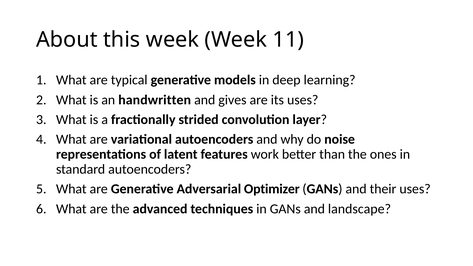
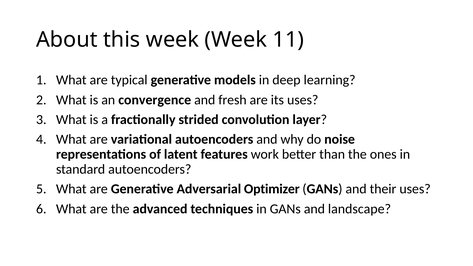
handwritten: handwritten -> convergence (155, 100)
gives: gives -> fresh (232, 100)
